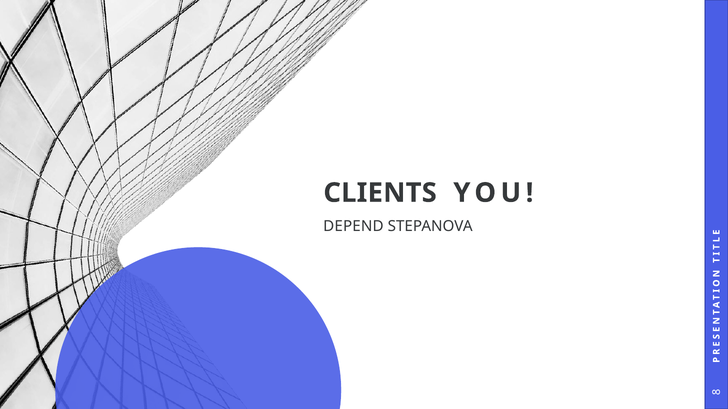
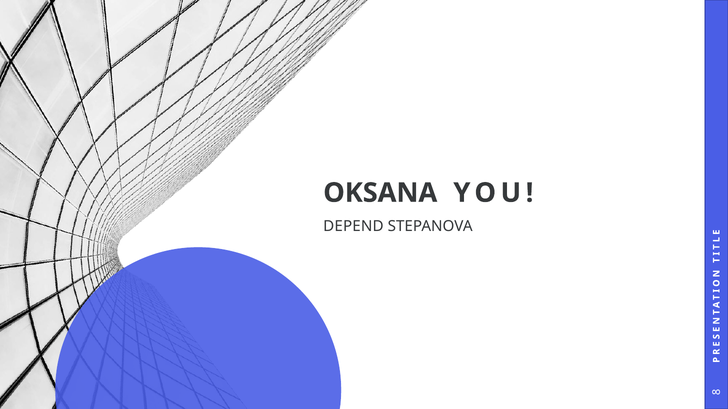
CLIENTS: CLIENTS -> OKSANA (380, 193)
